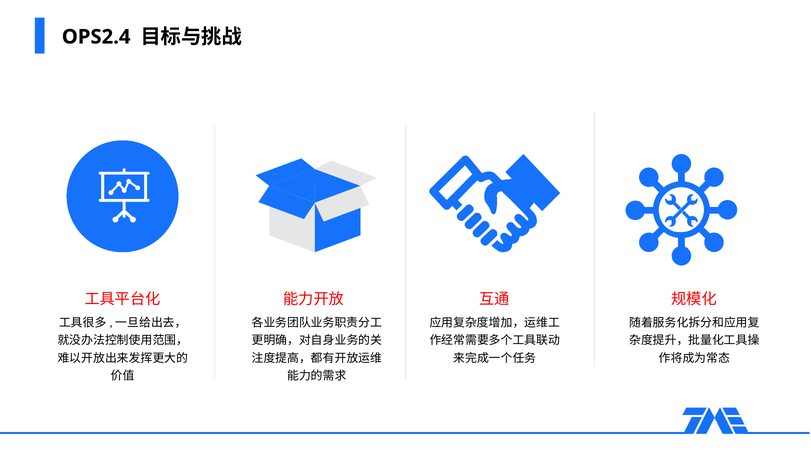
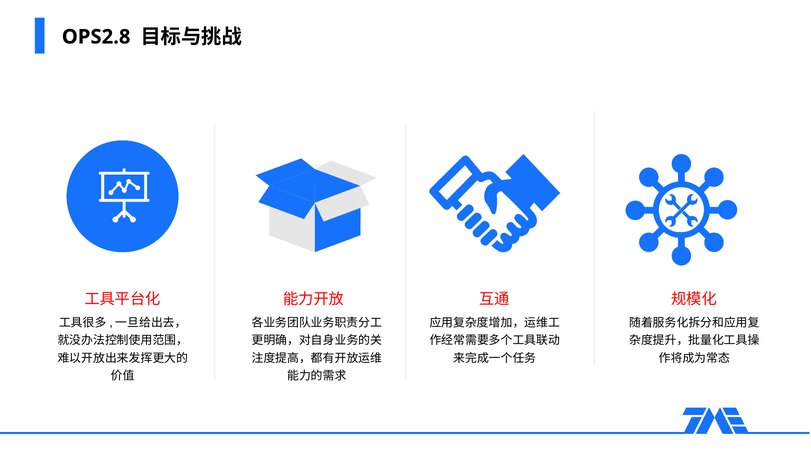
OPS2.4: OPS2.4 -> OPS2.8 (96, 37)
